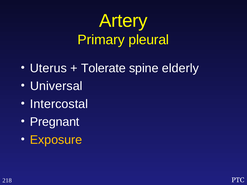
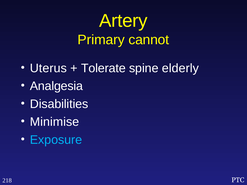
pleural: pleural -> cannot (149, 40)
Universal: Universal -> Analgesia (56, 86)
Intercostal: Intercostal -> Disabilities (59, 104)
Pregnant: Pregnant -> Minimise (55, 122)
Exposure colour: yellow -> light blue (56, 140)
